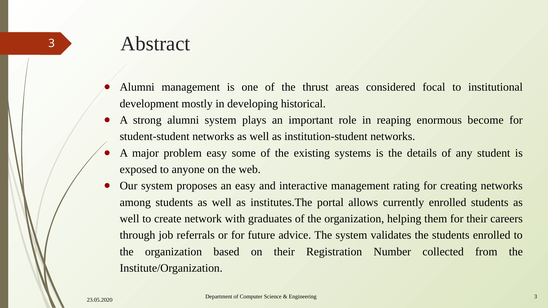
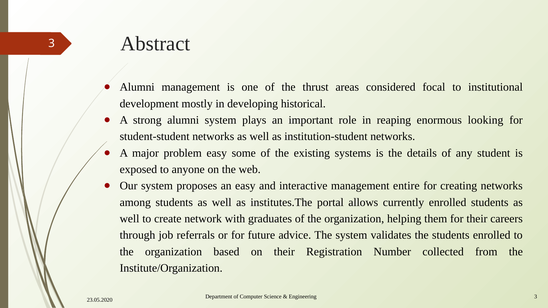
become: become -> looking (486, 120)
rating: rating -> entire (406, 186)
